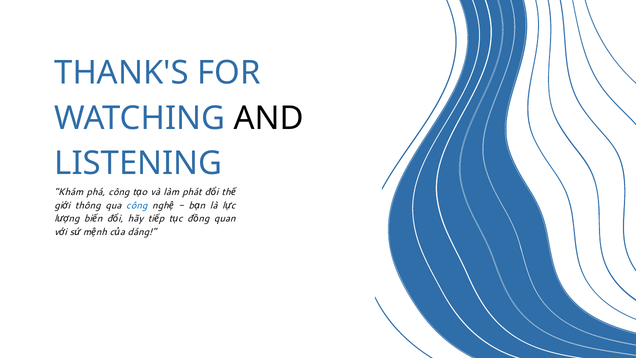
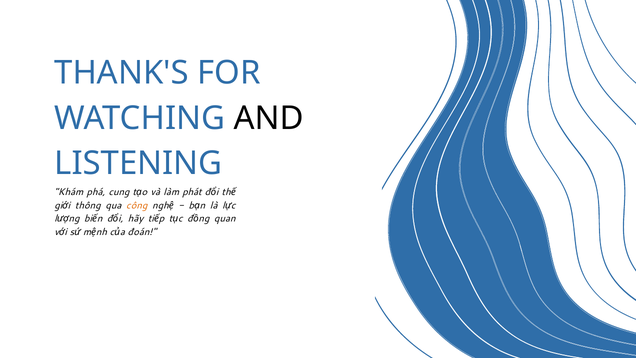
phá công: công -> cung (119, 192)
công colour: blue -> orange (137, 205)
dáng: dáng -> đoán (142, 232)
